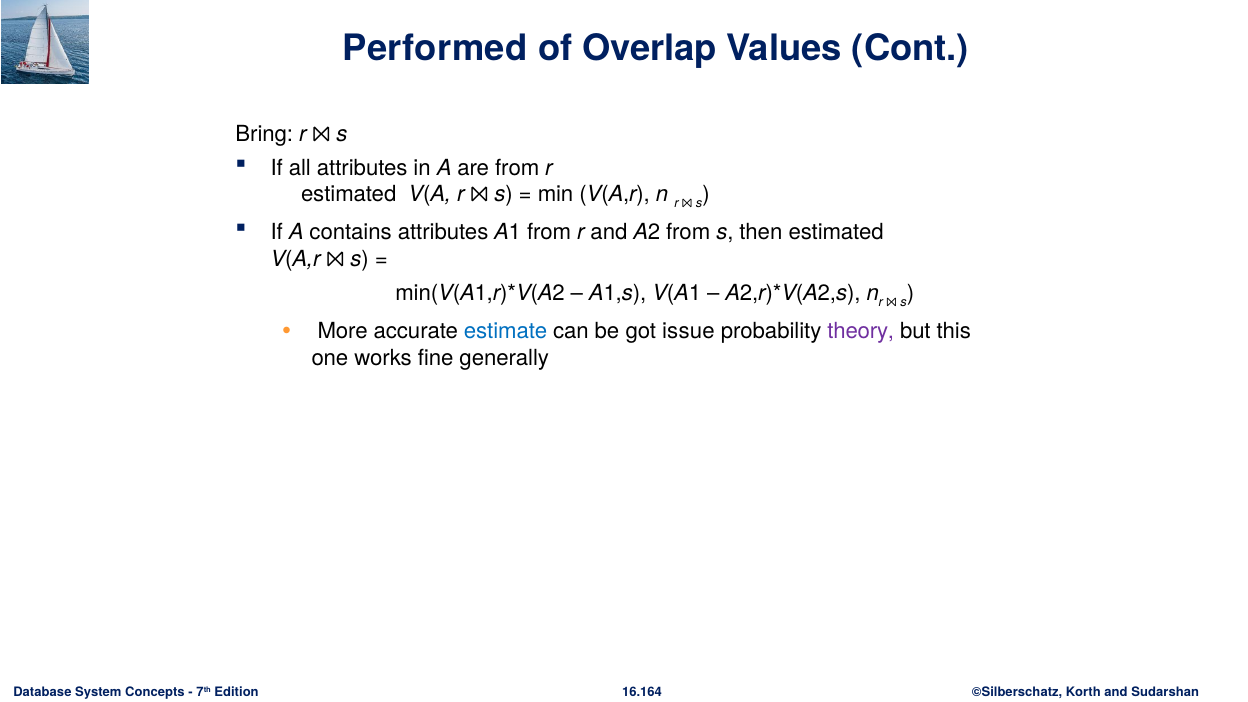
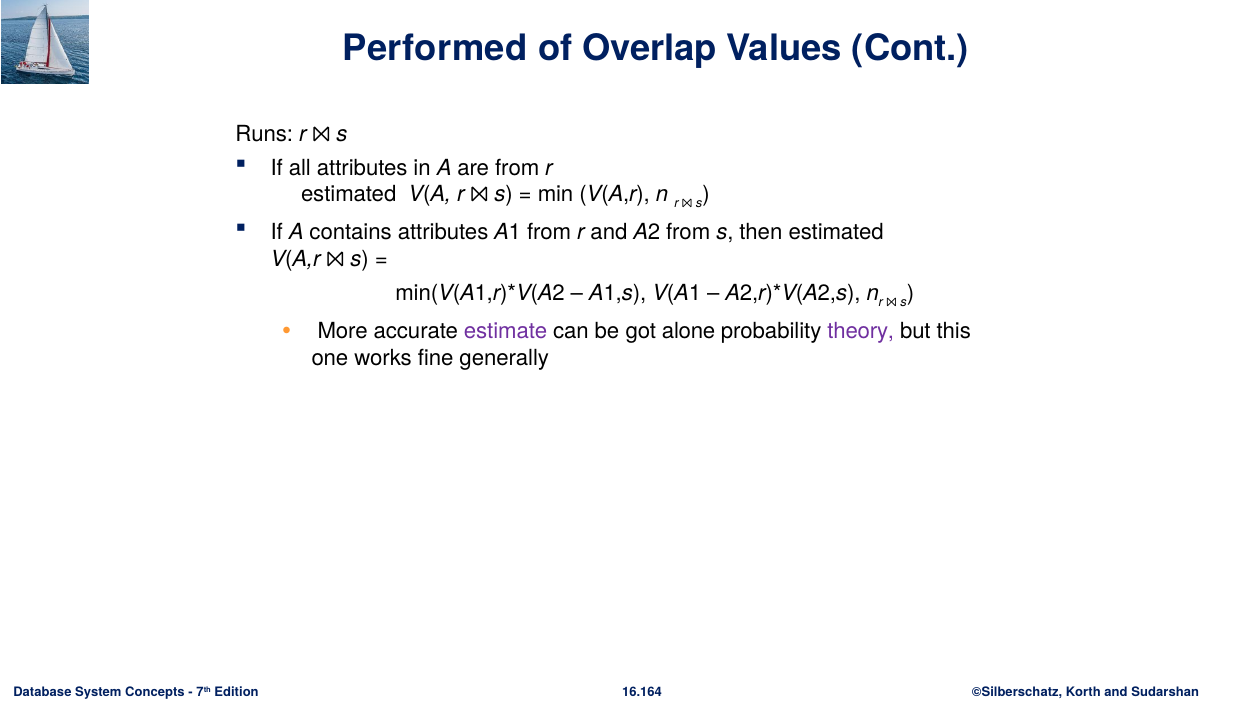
Bring: Bring -> Runs (264, 134)
estimate colour: blue -> purple (506, 331)
issue: issue -> alone (689, 331)
